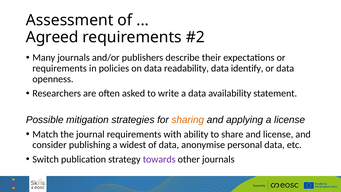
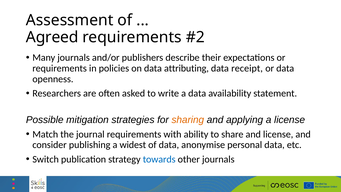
readability: readability -> attributing (186, 68)
identify: identify -> receipt (247, 68)
towards colour: purple -> blue (159, 159)
